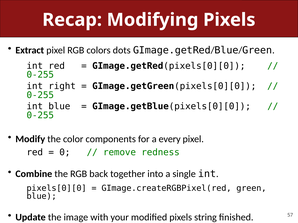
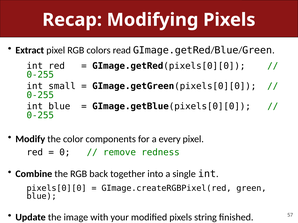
dots: dots -> read (122, 50)
right: right -> small (62, 86)
